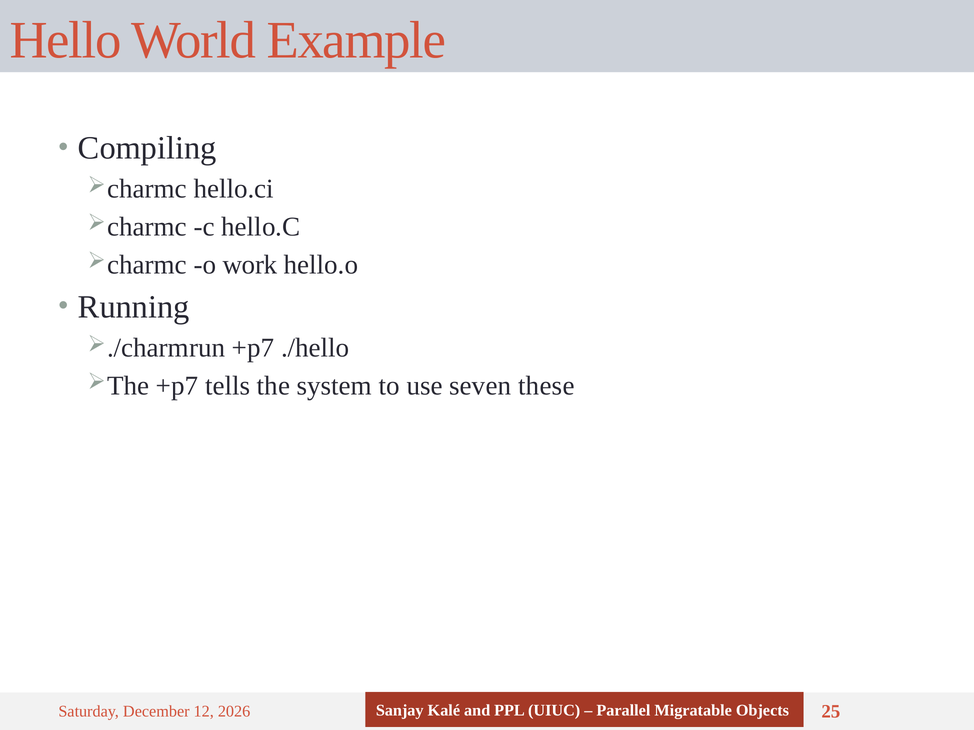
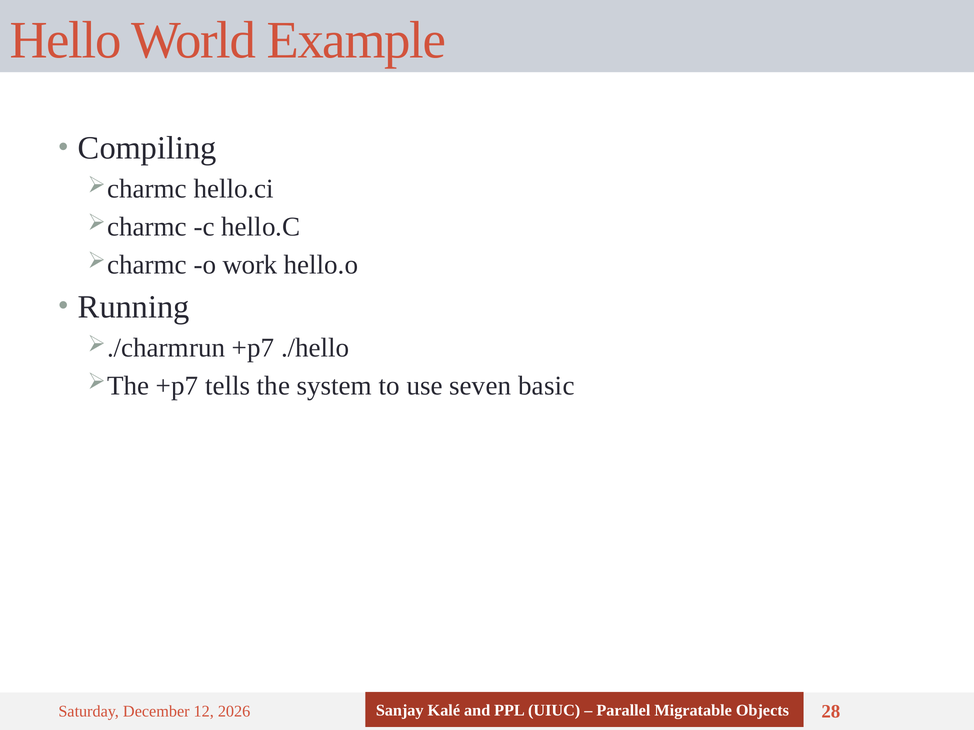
these: these -> basic (546, 386)
25: 25 -> 28 (831, 712)
